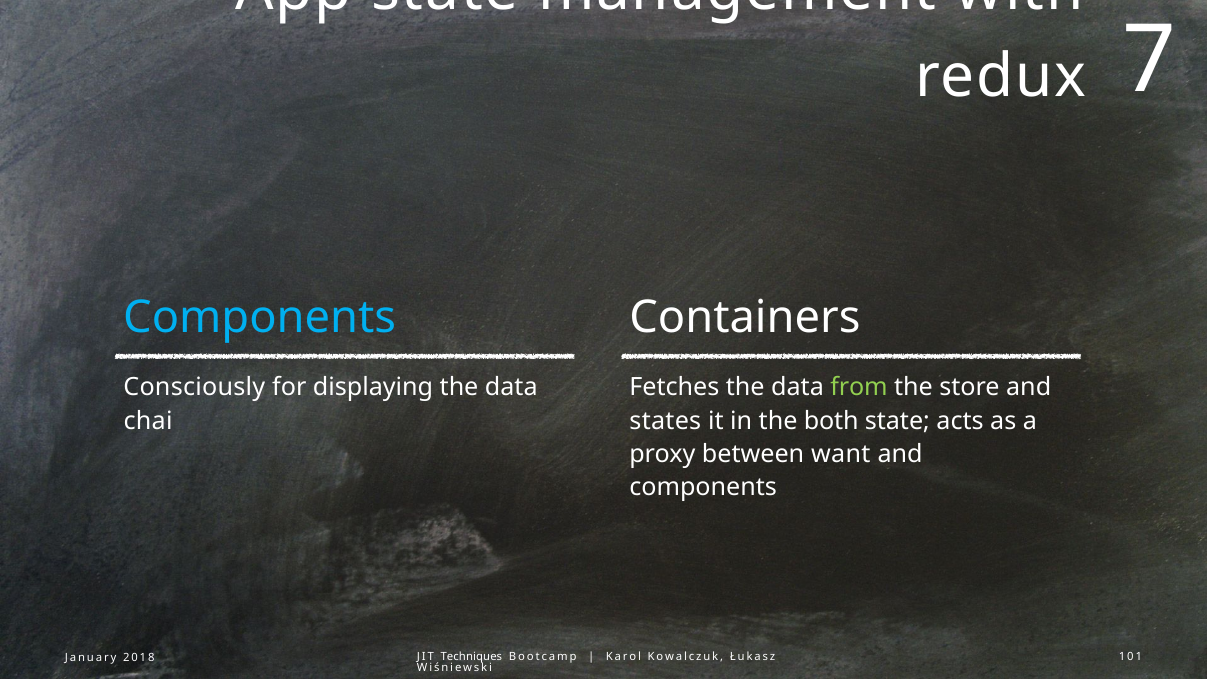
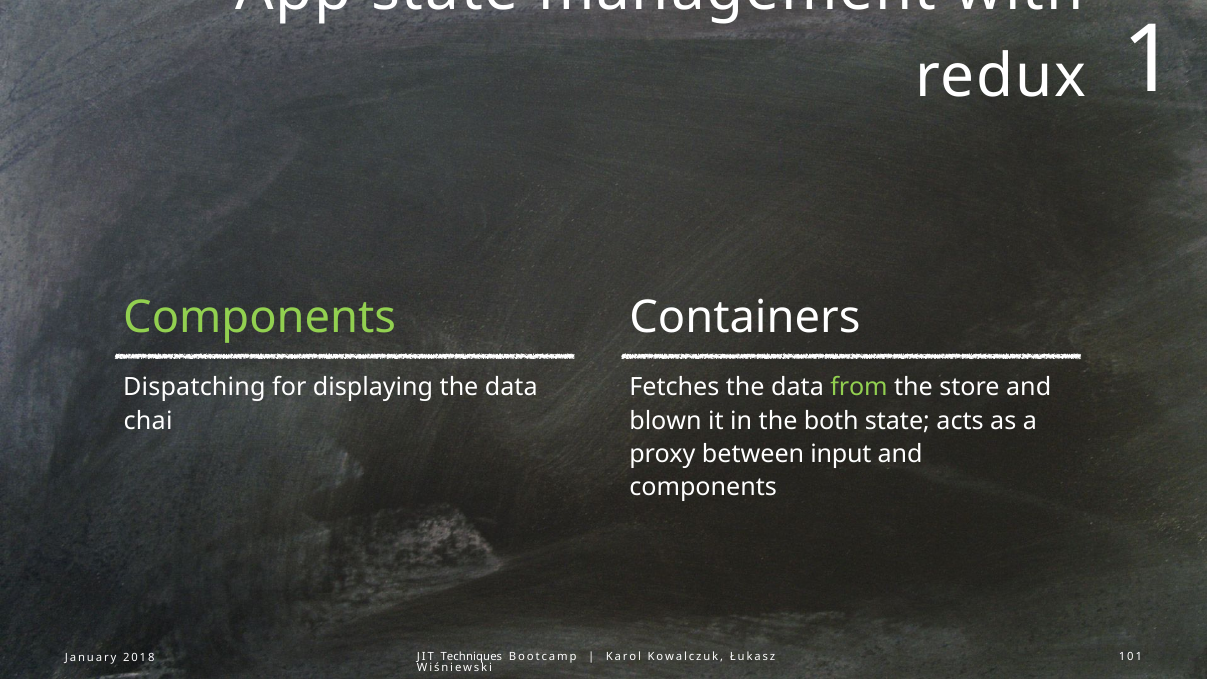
7: 7 -> 1 (1149, 61)
Components colour: light blue -> light green (260, 317)
Consciously: Consciously -> Dispatching (194, 388)
states: states -> blown (666, 421)
want: want -> input (841, 454)
